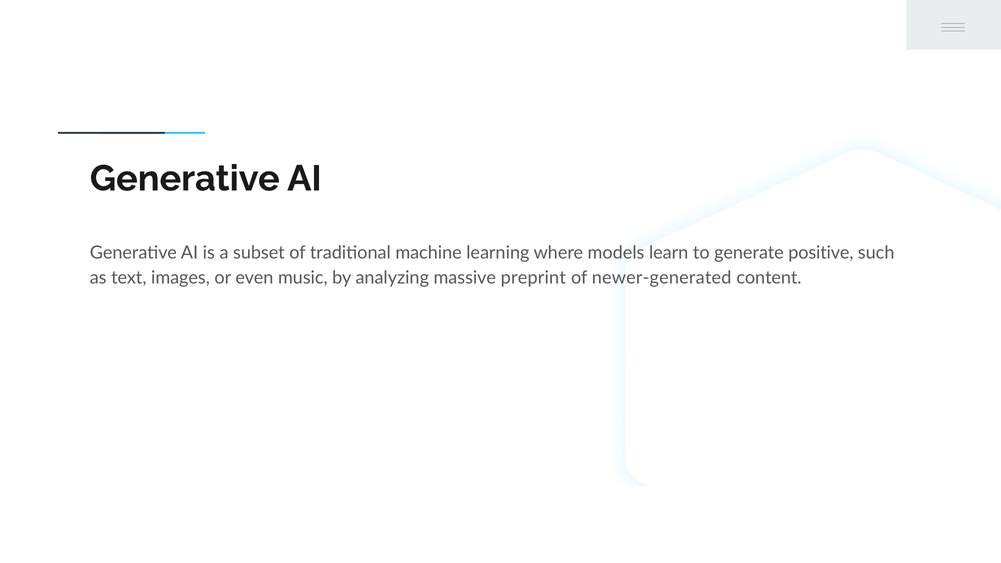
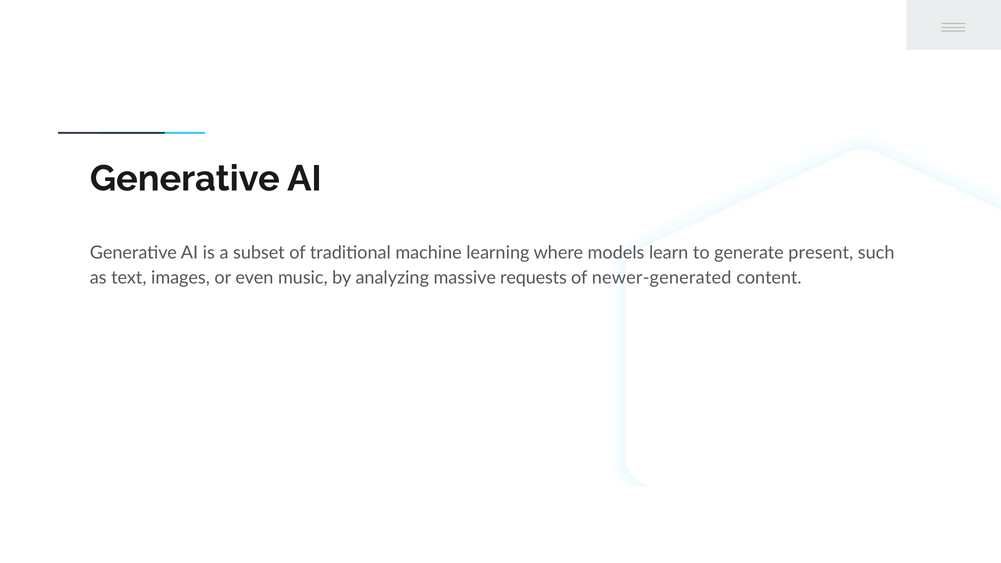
positive: positive -> present (821, 253)
preprint: preprint -> requests (533, 278)
